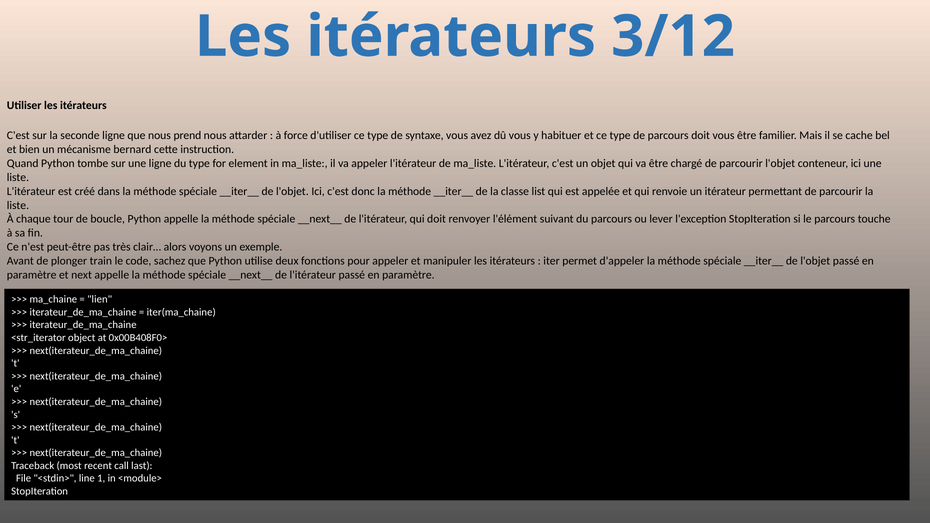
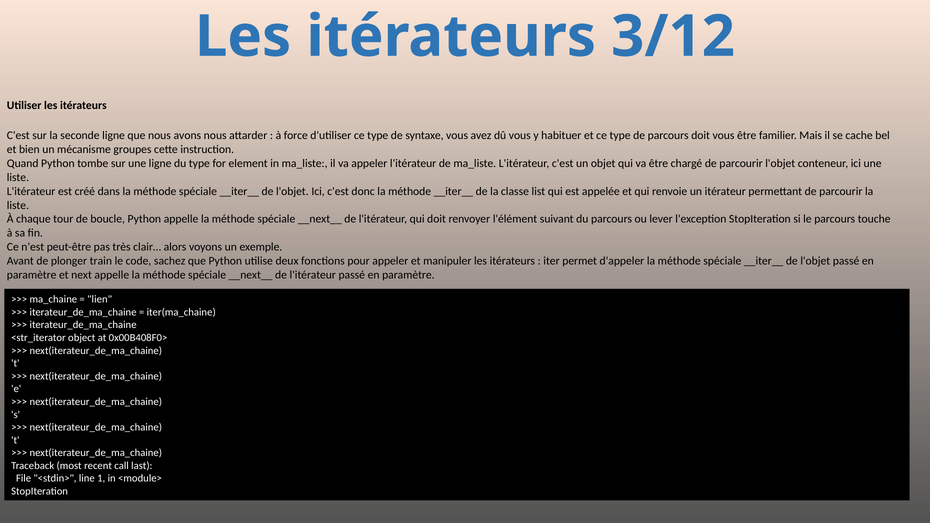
prend: prend -> avons (187, 135)
bernard: bernard -> groupes (133, 149)
